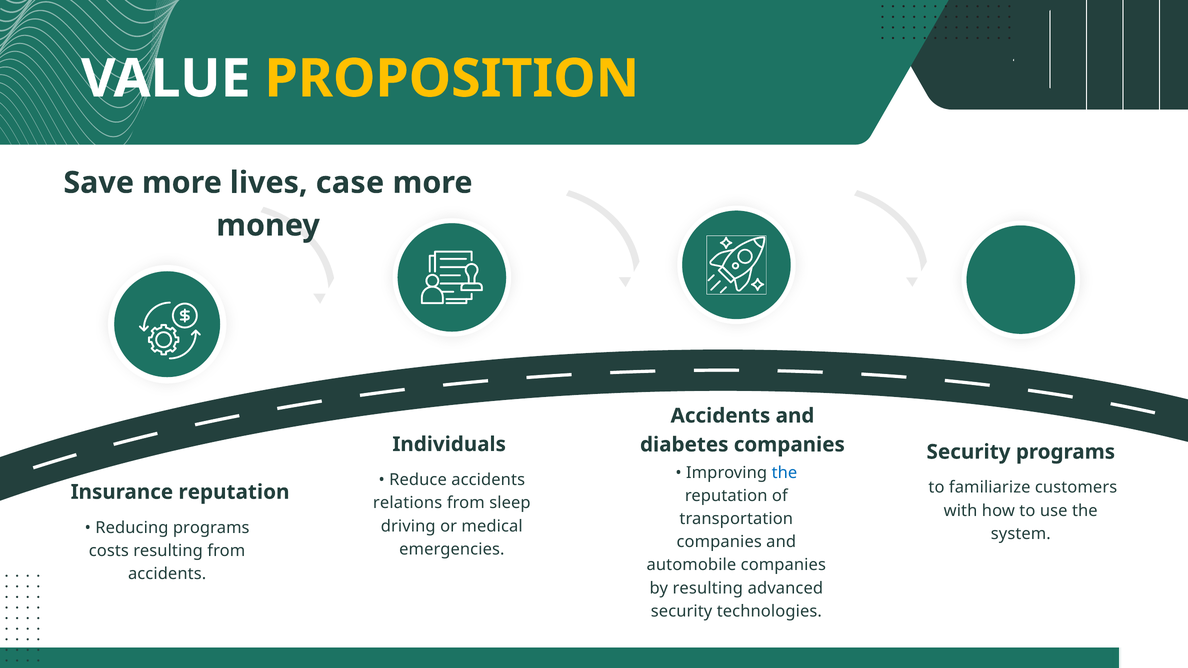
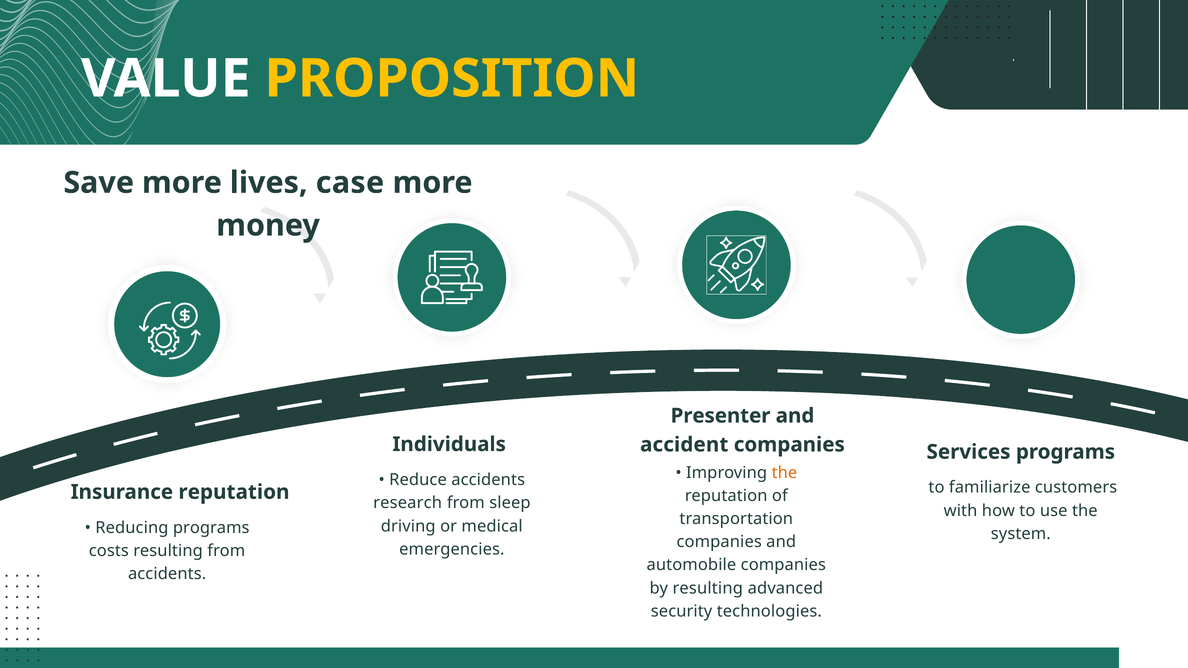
Accidents: Accidents -> Presenter (720, 416)
diabetes: diabetes -> accident (684, 445)
Security: Security -> Services (969, 452)
the colour: blue -> orange (784, 473)
relations: relations -> research (408, 503)
